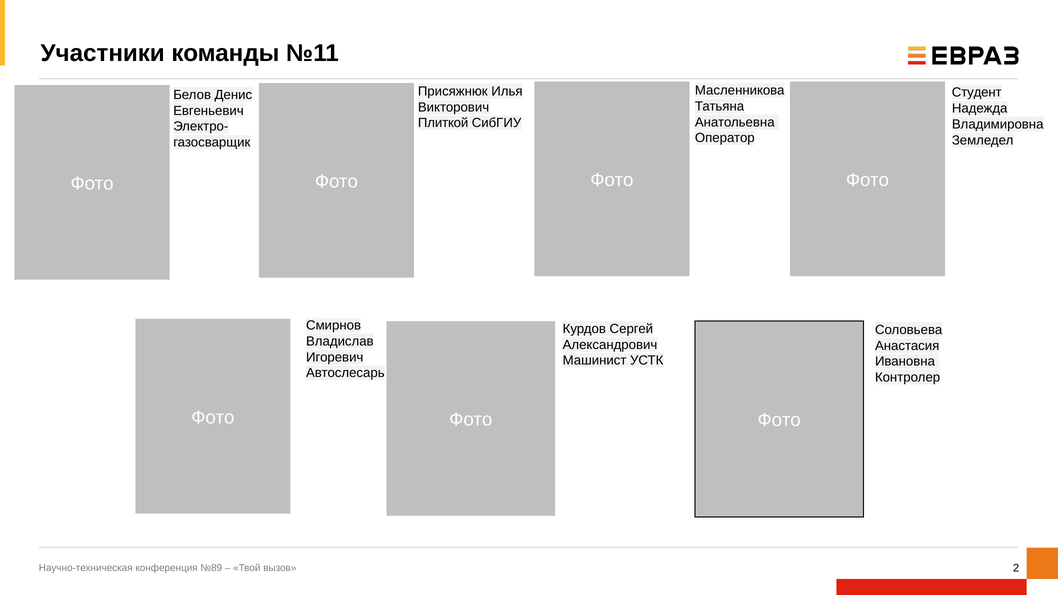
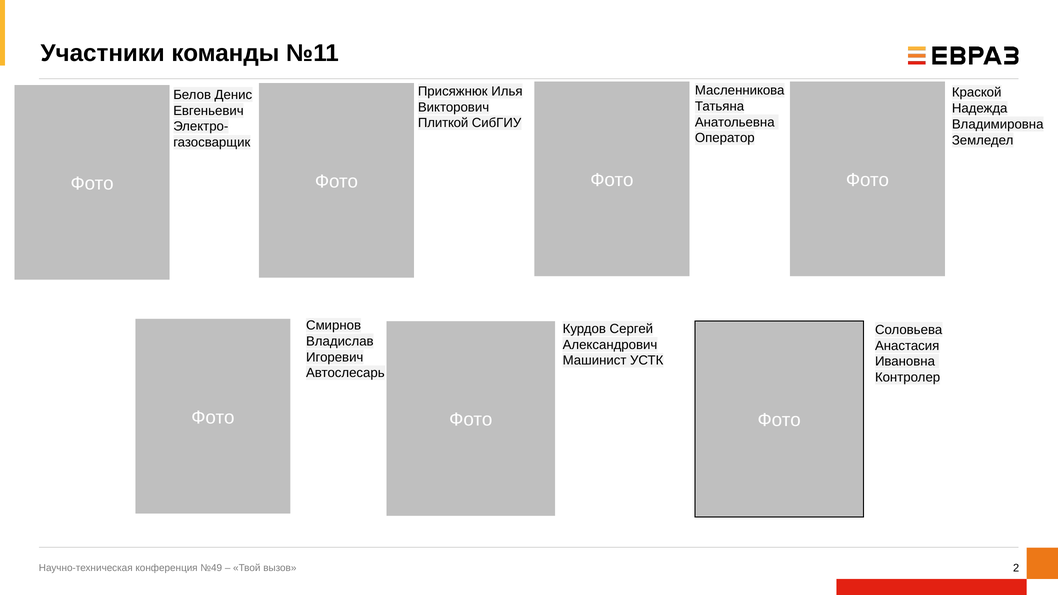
Студент: Студент -> Краской (977, 93)
№89: №89 -> №49 (211, 568)
